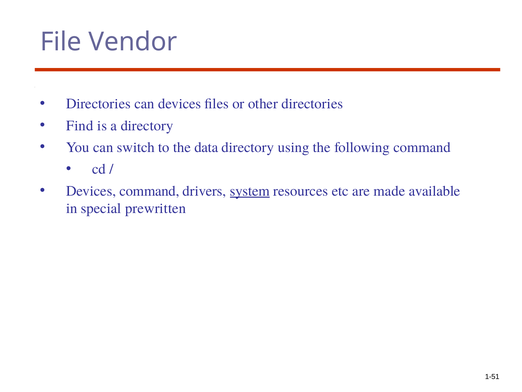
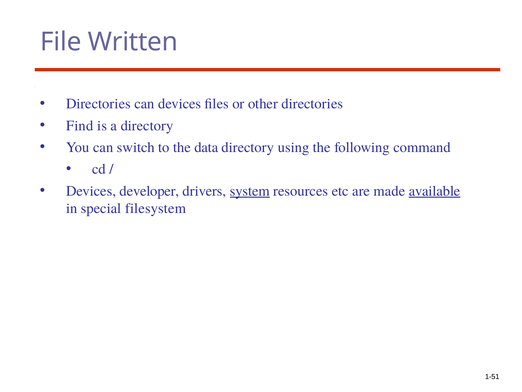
Vendor: Vendor -> Written (133, 42)
Devices command: command -> developer (149, 191)
available underline: none -> present (435, 191)
prewritten: prewritten -> filesystem (156, 208)
